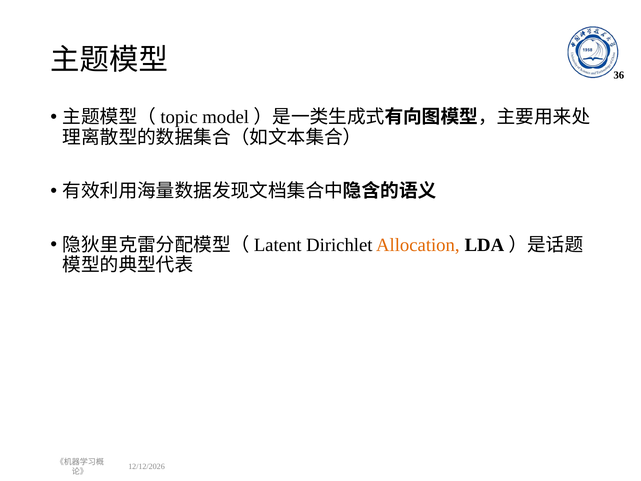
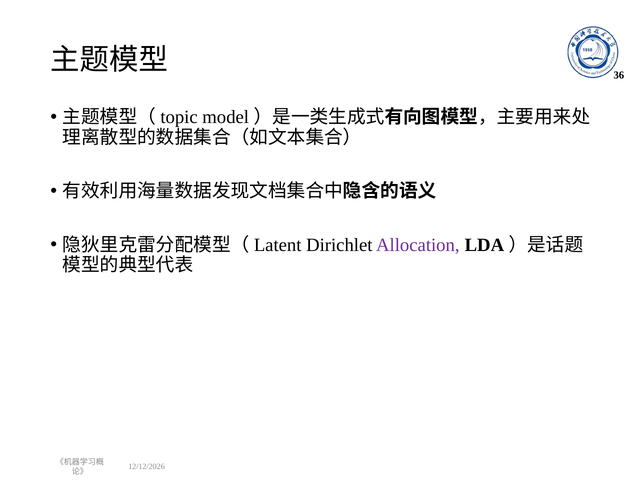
Allocation colour: orange -> purple (418, 245)
